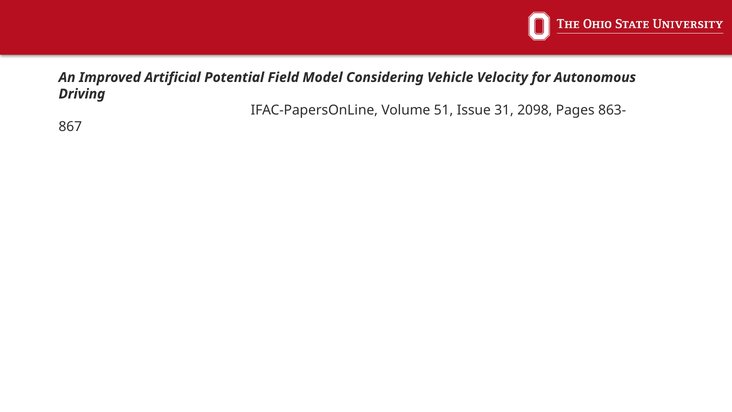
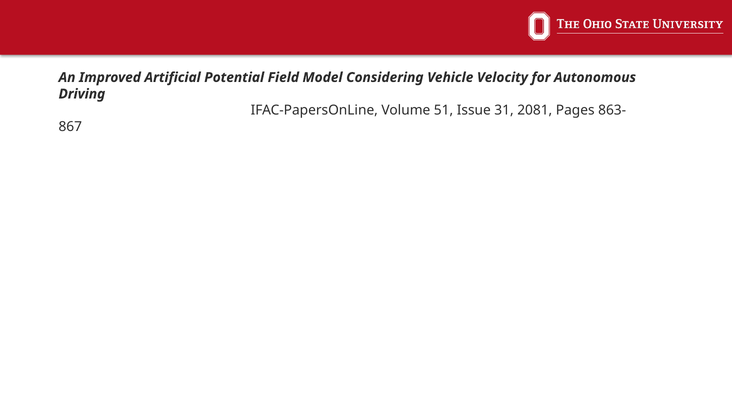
2098: 2098 -> 2081 (535, 110)
